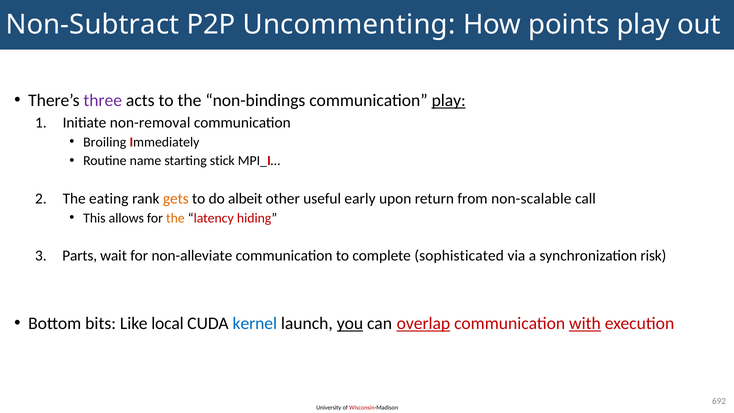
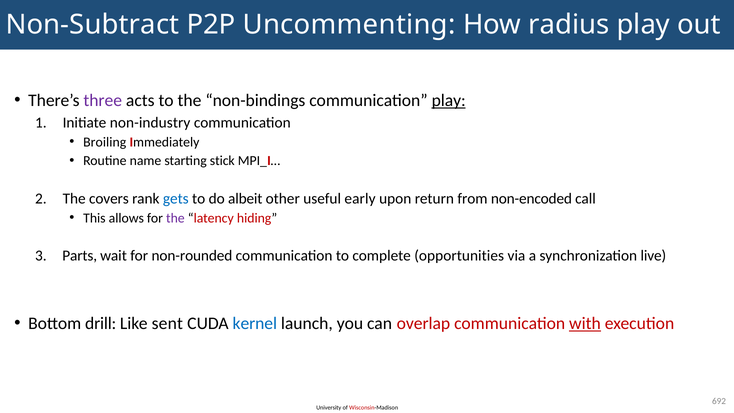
points: points -> radius (569, 25)
non-removal: non-removal -> non-industry (150, 123)
eating: eating -> covers (109, 198)
gets colour: orange -> blue (176, 198)
non-scalable: non-scalable -> non-encoded (531, 198)
the colour: orange -> purple (175, 218)
non-alleviate: non-alleviate -> non-rounded (192, 256)
sophisticated: sophisticated -> opportunities (459, 256)
risk: risk -> live (653, 256)
bits: bits -> drill (101, 323)
local: local -> sent (167, 323)
you underline: present -> none (350, 323)
overlap underline: present -> none (423, 323)
